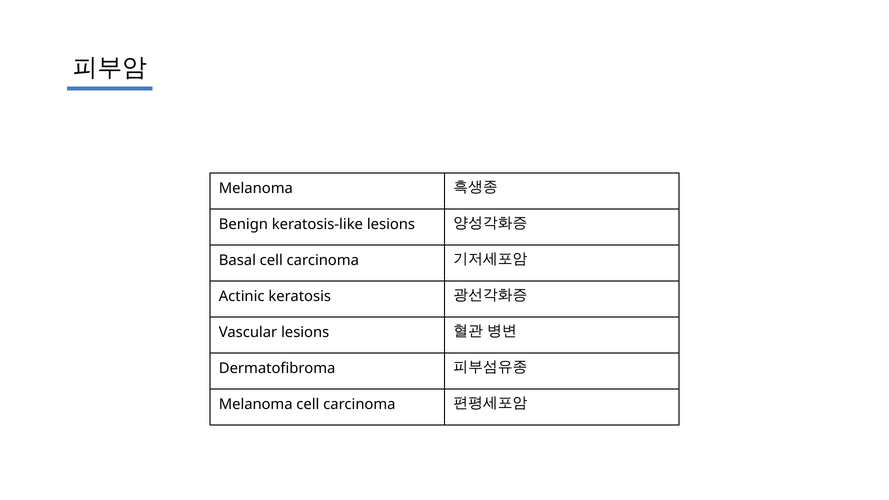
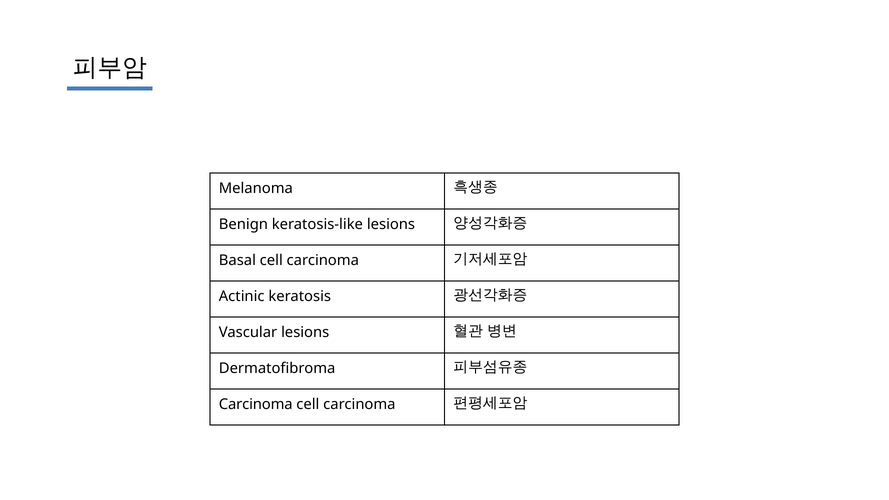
Melanoma: Melanoma -> Carcinoma (256, 404)
